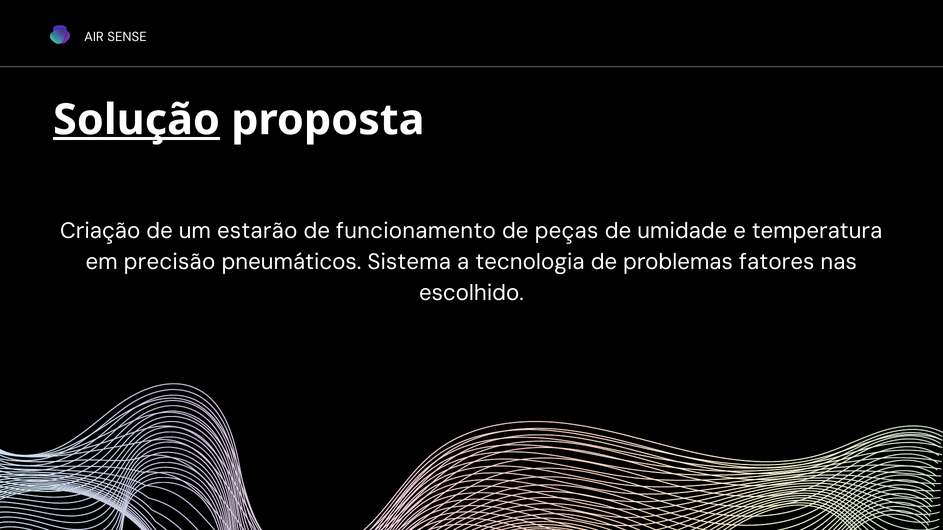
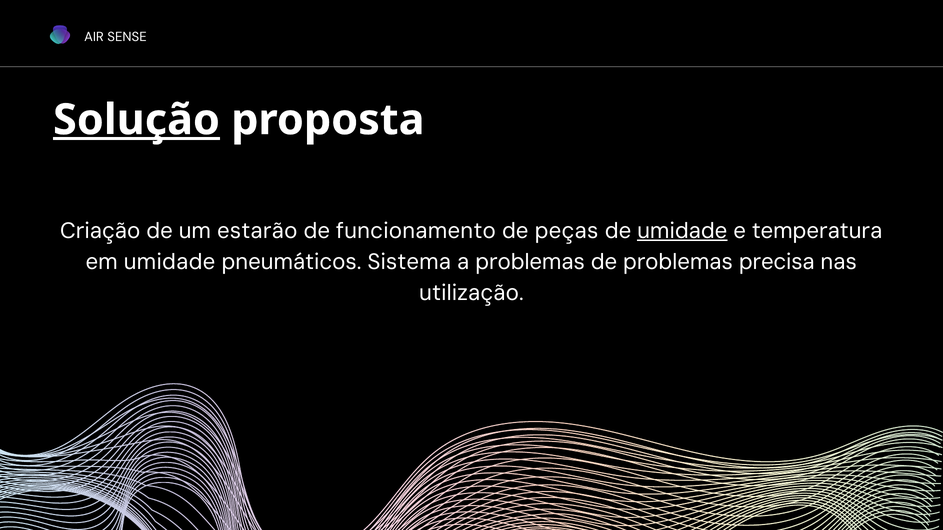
umidade underline: none -> present (682, 231)
em precisão: precisão -> umidade (169, 262)
a tecnologia: tecnologia -> problemas (530, 262)
fatores: fatores -> precisa (777, 262)
escolhido: escolhido -> utilização (471, 293)
